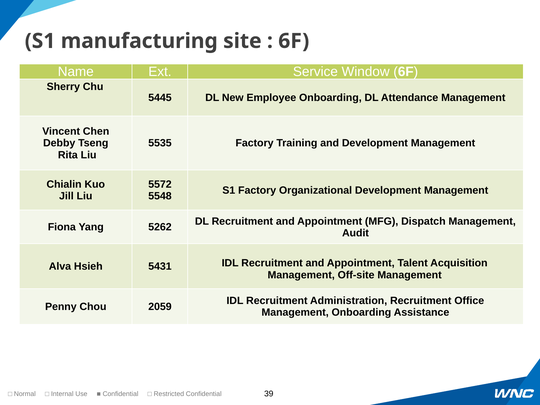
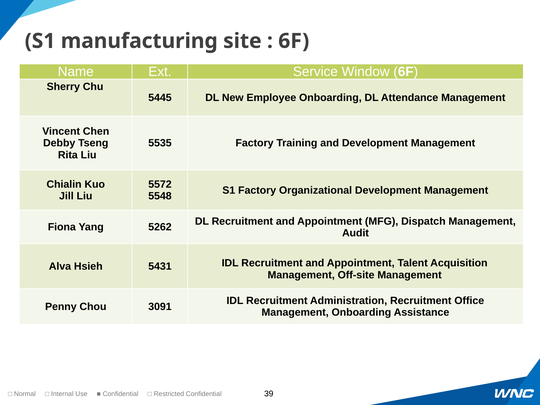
2059: 2059 -> 3091 (160, 307)
